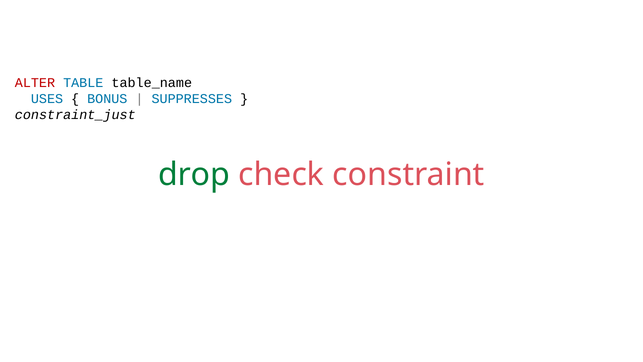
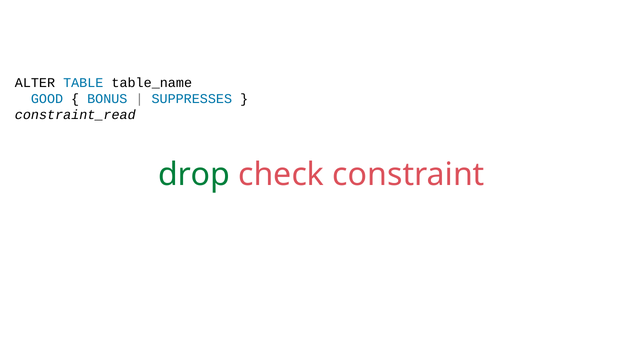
ALTER colour: red -> black (35, 83)
USES: USES -> GOOD (47, 99)
constraint_just: constraint_just -> constraint_read (75, 115)
